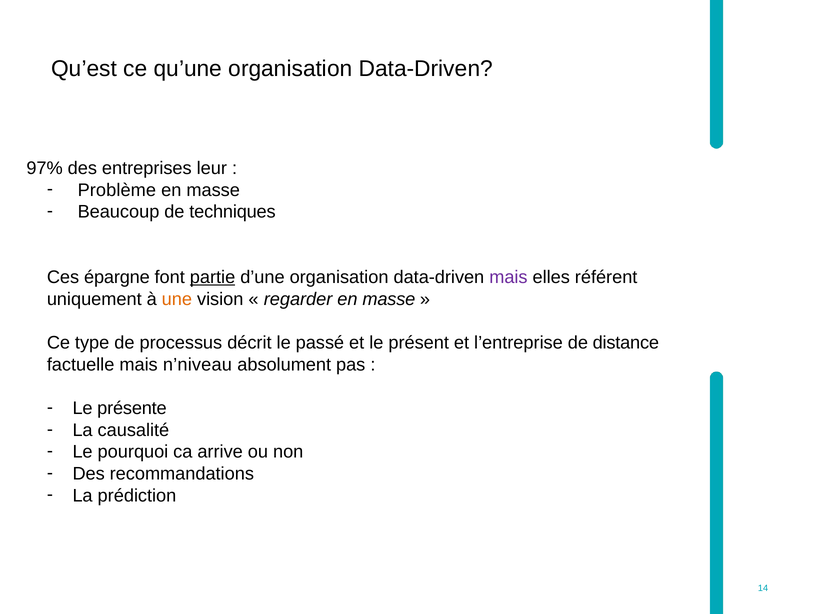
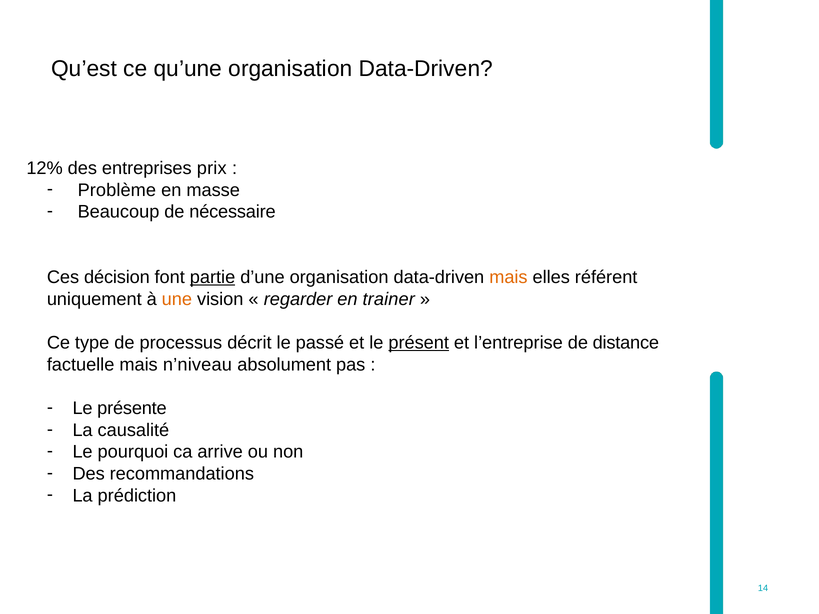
97%: 97% -> 12% (45, 168)
leur: leur -> prix (212, 168)
techniques: techniques -> nécessaire (232, 212)
épargne: épargne -> décision (117, 277)
mais colour: purple -> orange (508, 277)
regarder en masse: masse -> trainer (389, 299)
présent underline: none -> present (419, 343)
